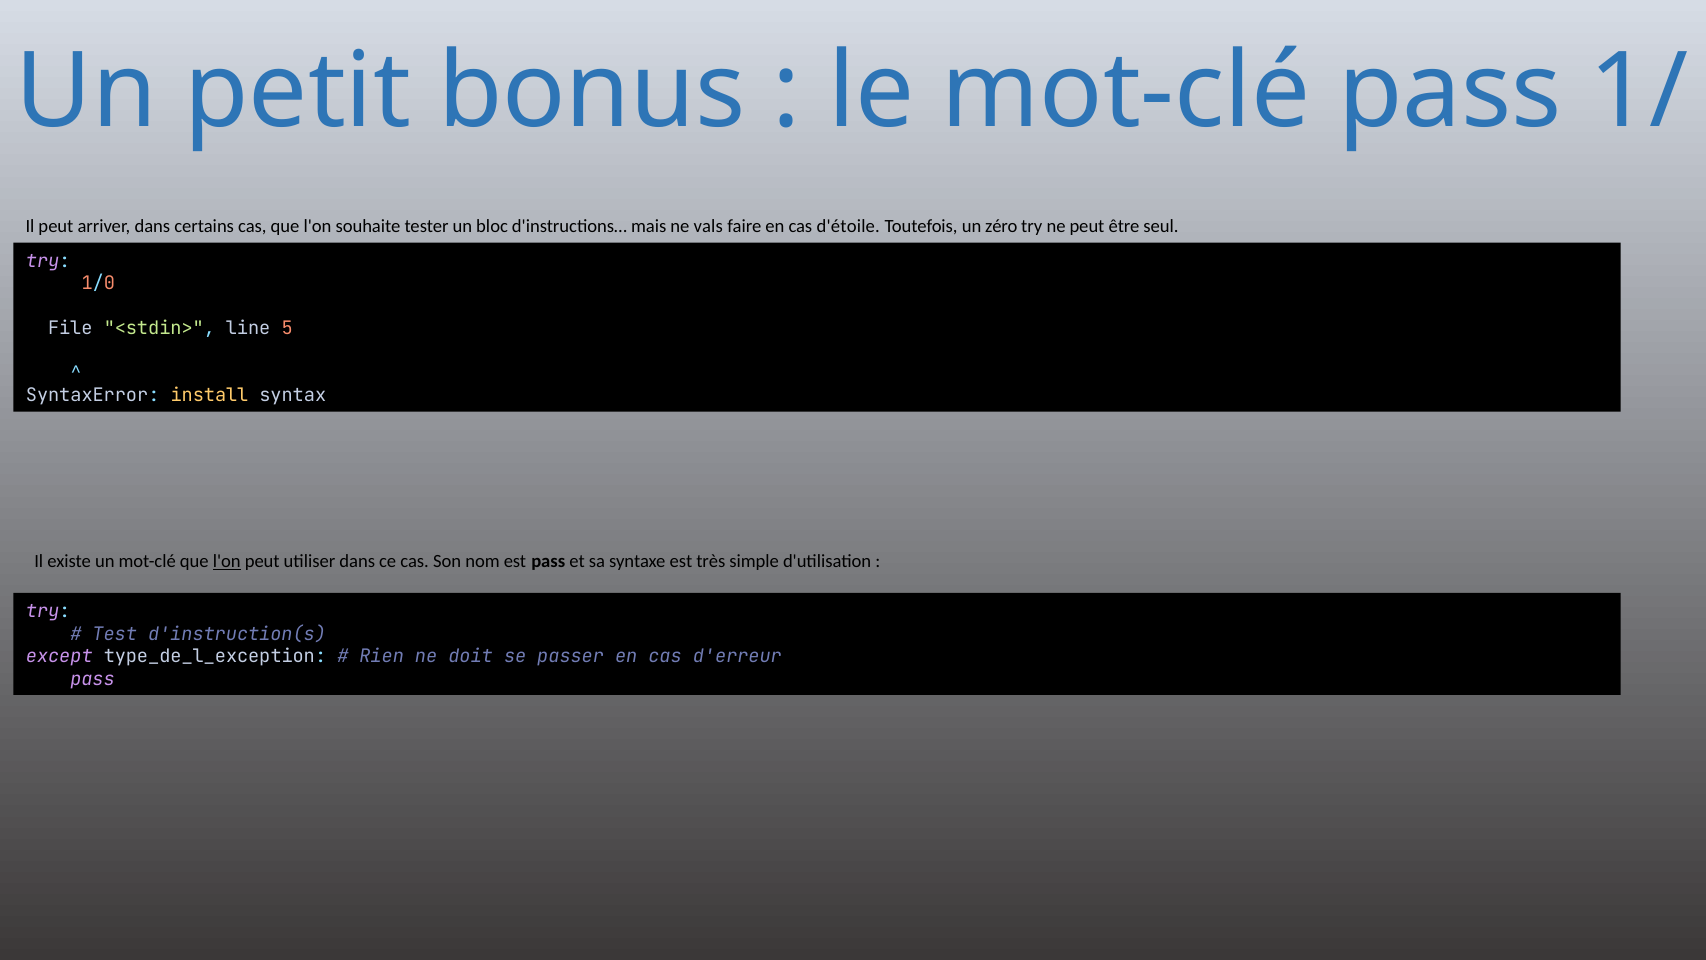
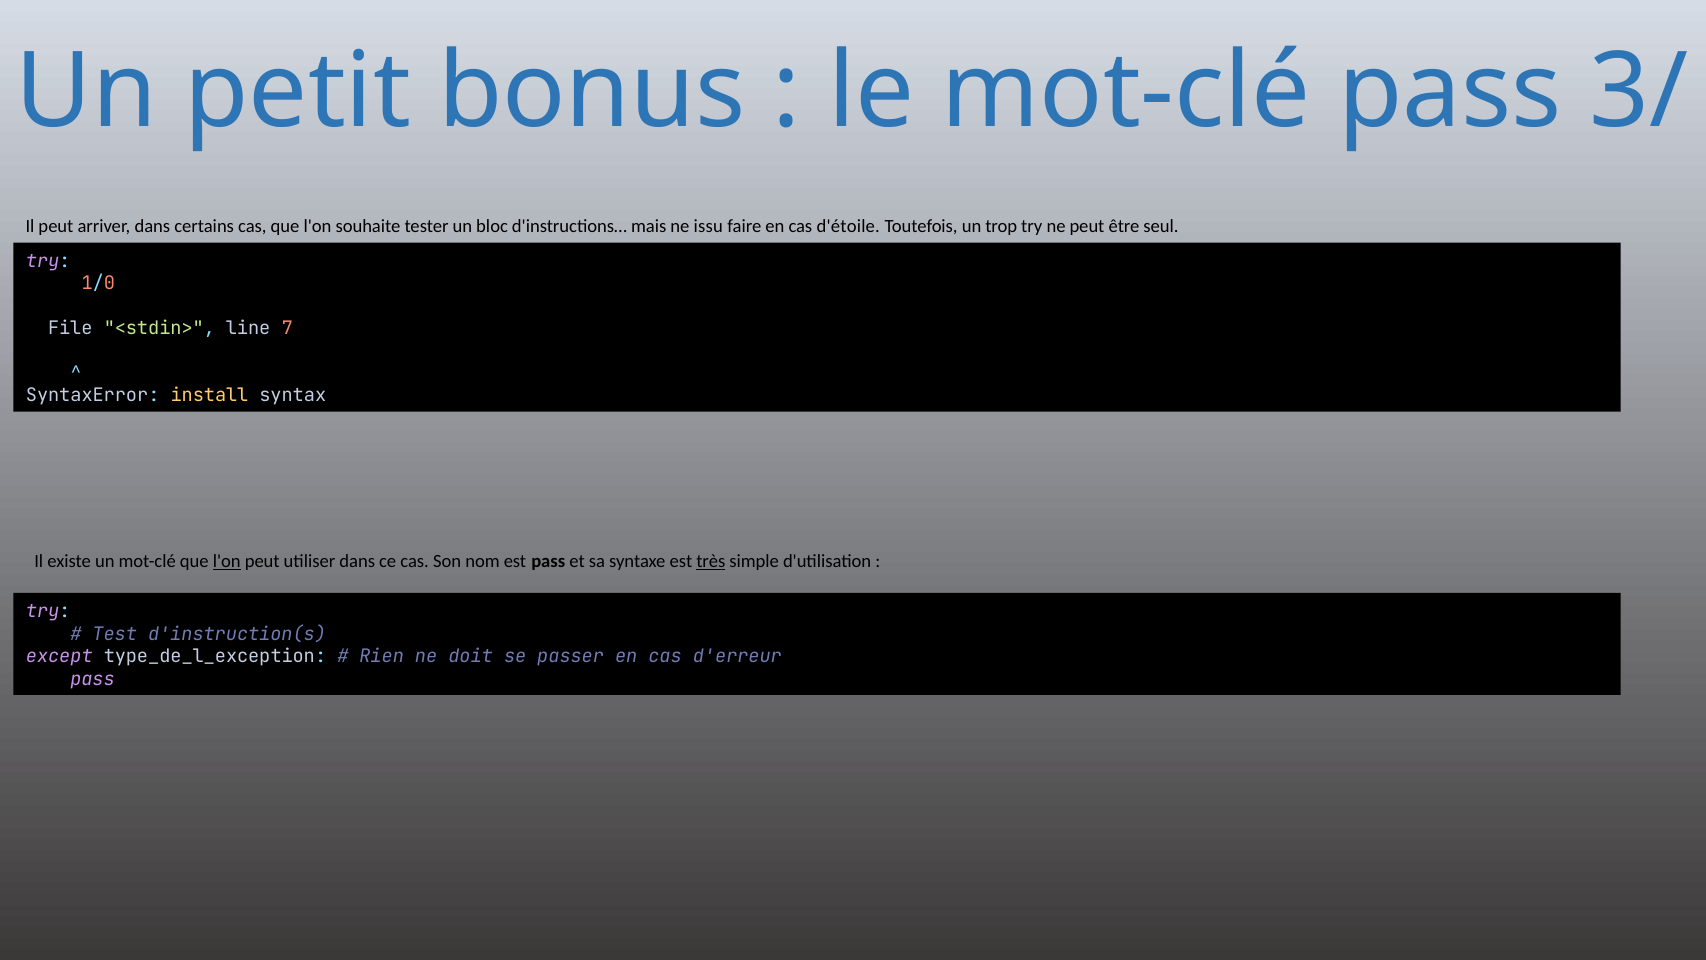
1/: 1/ -> 3/ (1639, 92)
vals: vals -> issu (708, 226)
zéro: zéro -> trop (1001, 226)
5: 5 -> 7 (287, 328)
très underline: none -> present (711, 561)
